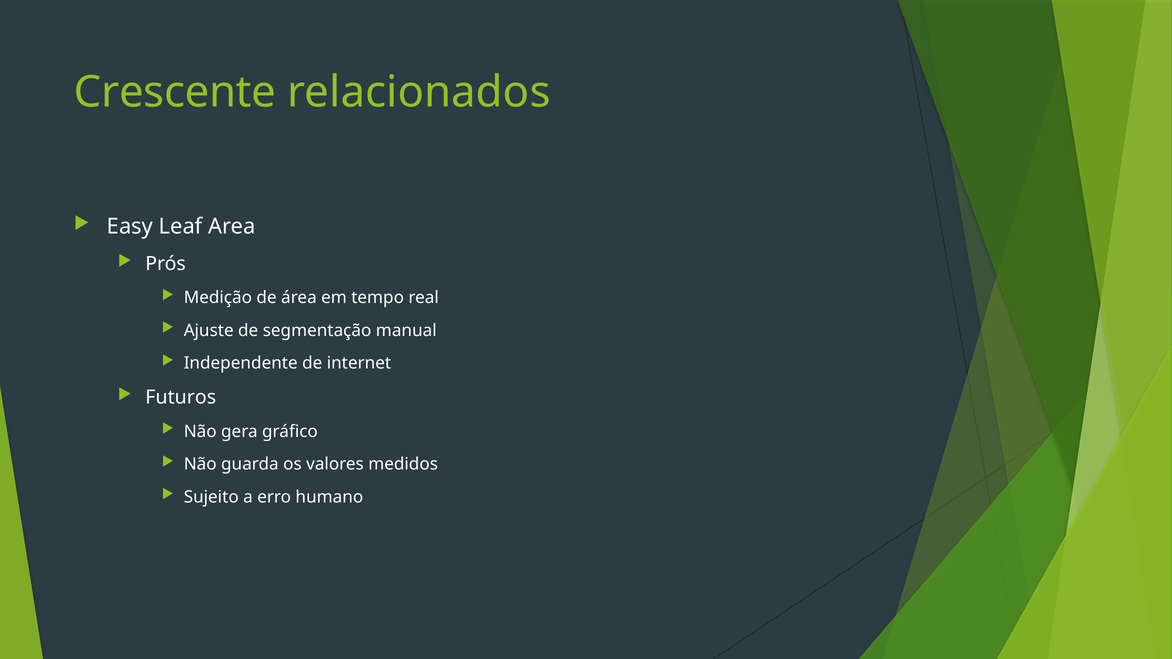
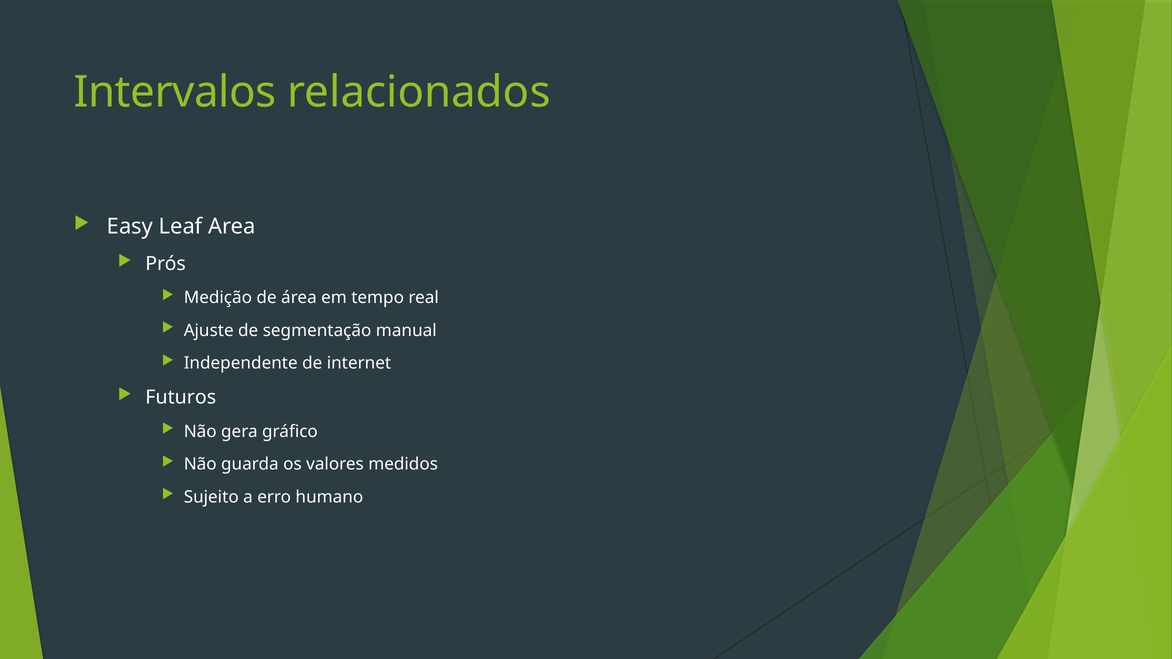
Crescente: Crescente -> Intervalos (175, 92)
